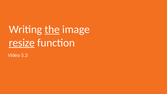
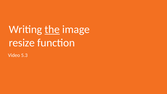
resize underline: present -> none (22, 43)
